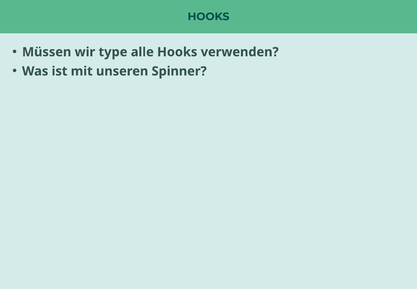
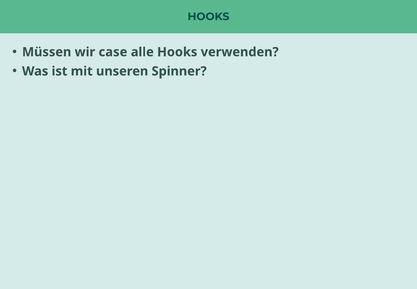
type: type -> case (113, 52)
